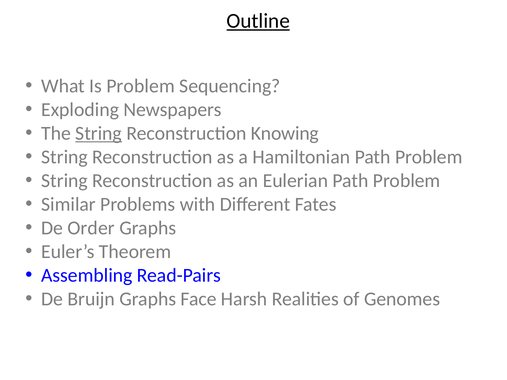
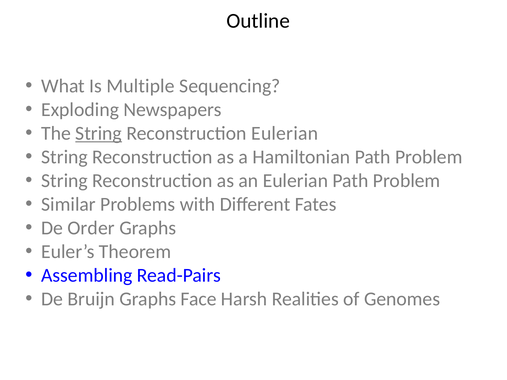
Outline underline: present -> none (258, 21)
Is Problem: Problem -> Multiple (141, 86)
Reconstruction Knowing: Knowing -> Eulerian (285, 133)
